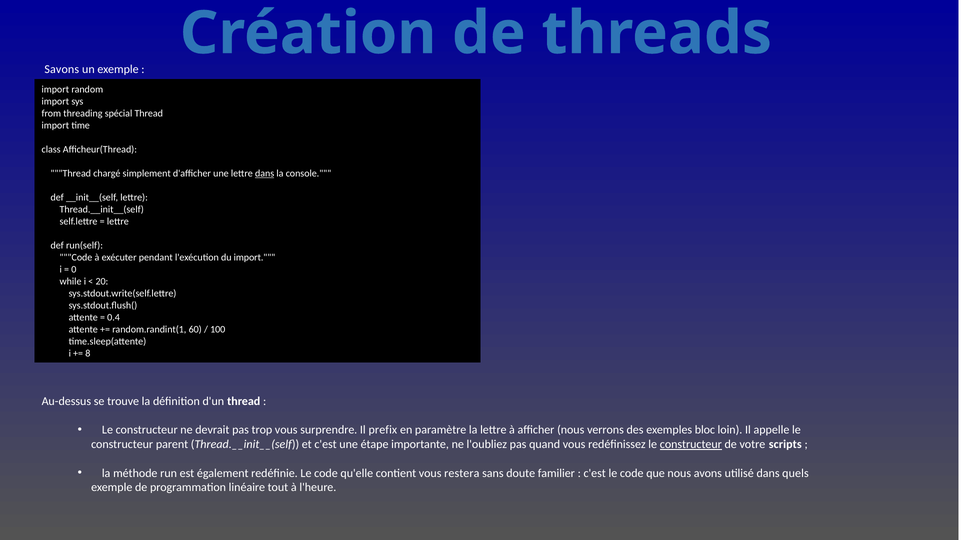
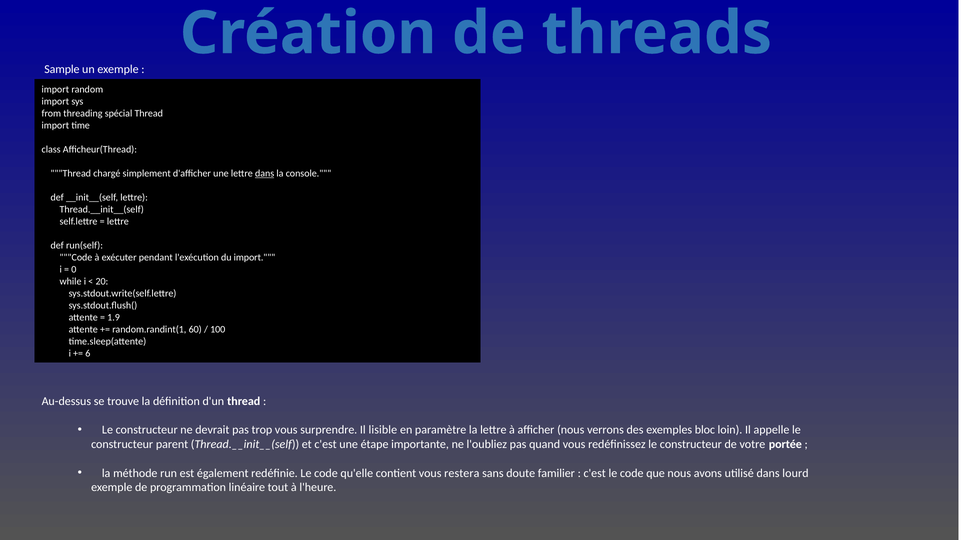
Savons: Savons -> Sample (62, 69)
0.4: 0.4 -> 1.9 (114, 318)
8: 8 -> 6 (88, 354)
prefix: prefix -> lisible (383, 430)
constructeur underline: present -> none (691, 445)
scripts: scripts -> portée (785, 445)
quels: quels -> lourd (795, 474)
